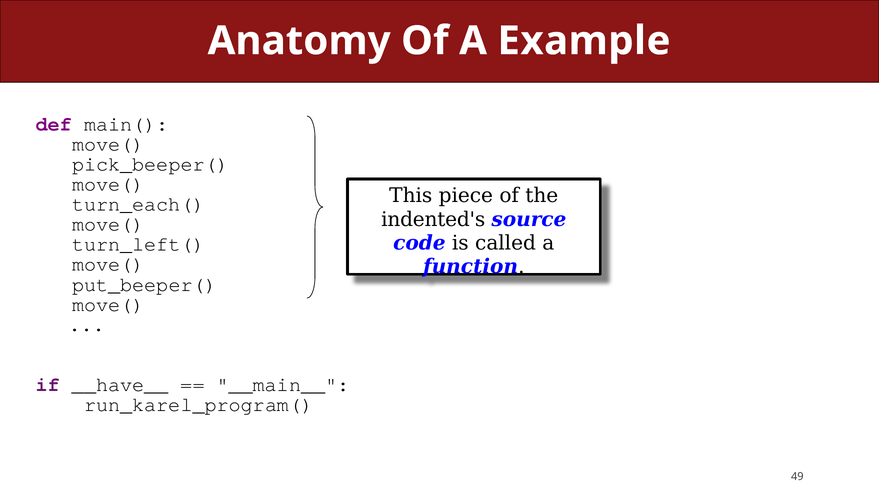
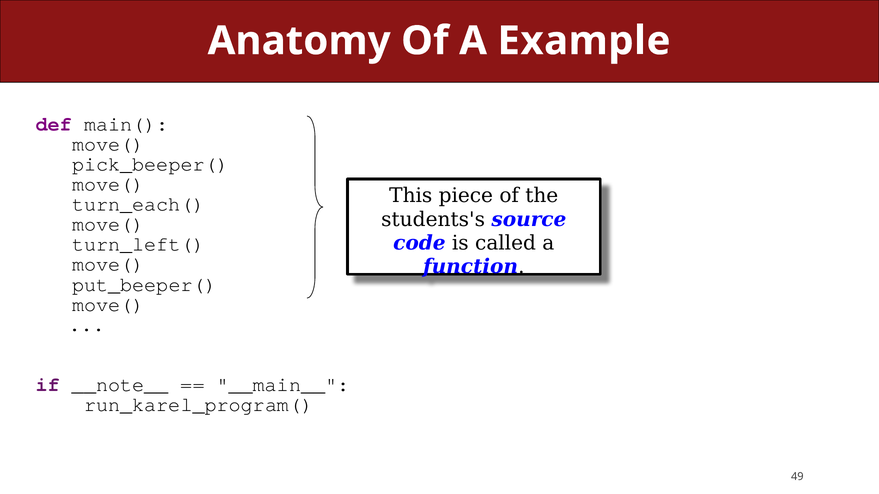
indented's: indented's -> students's (433, 220)
__have__: __have__ -> __note__ (120, 385)
